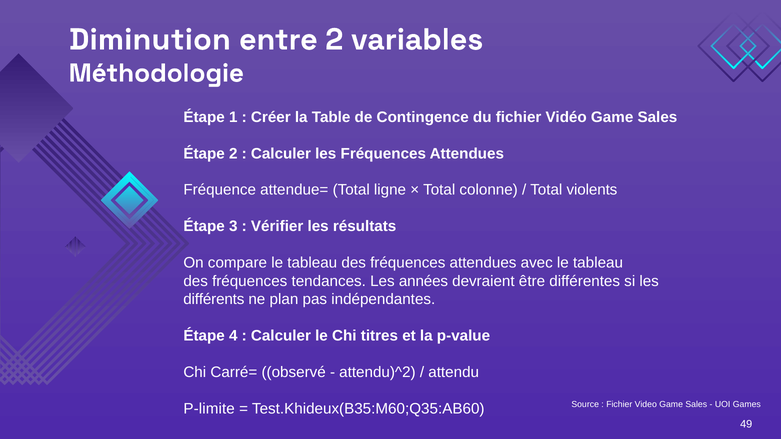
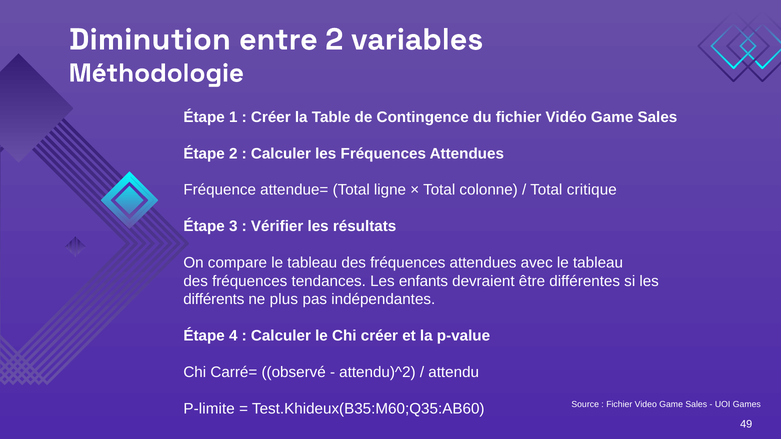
violents: violents -> critique (592, 190)
années: années -> enfants (423, 281)
plan: plan -> plus (284, 299)
Chi titres: titres -> créer (379, 336)
